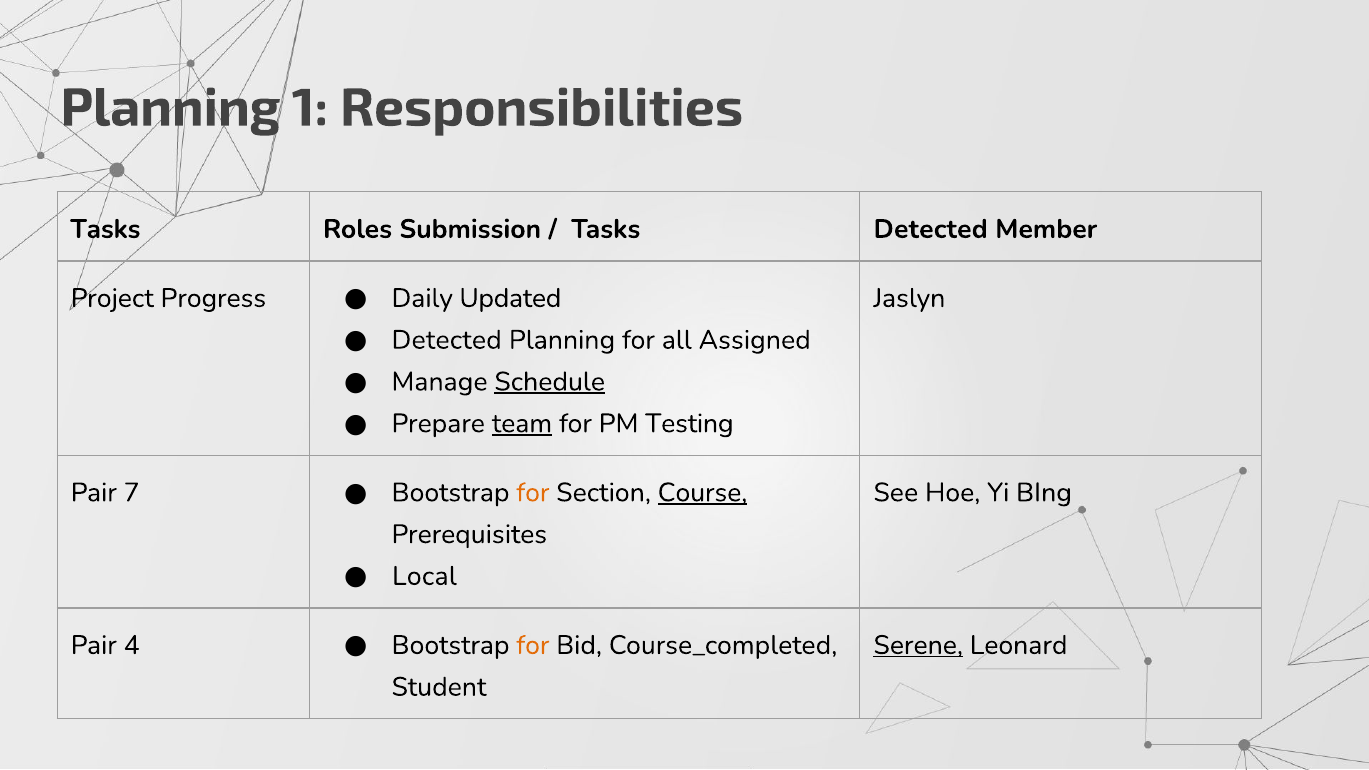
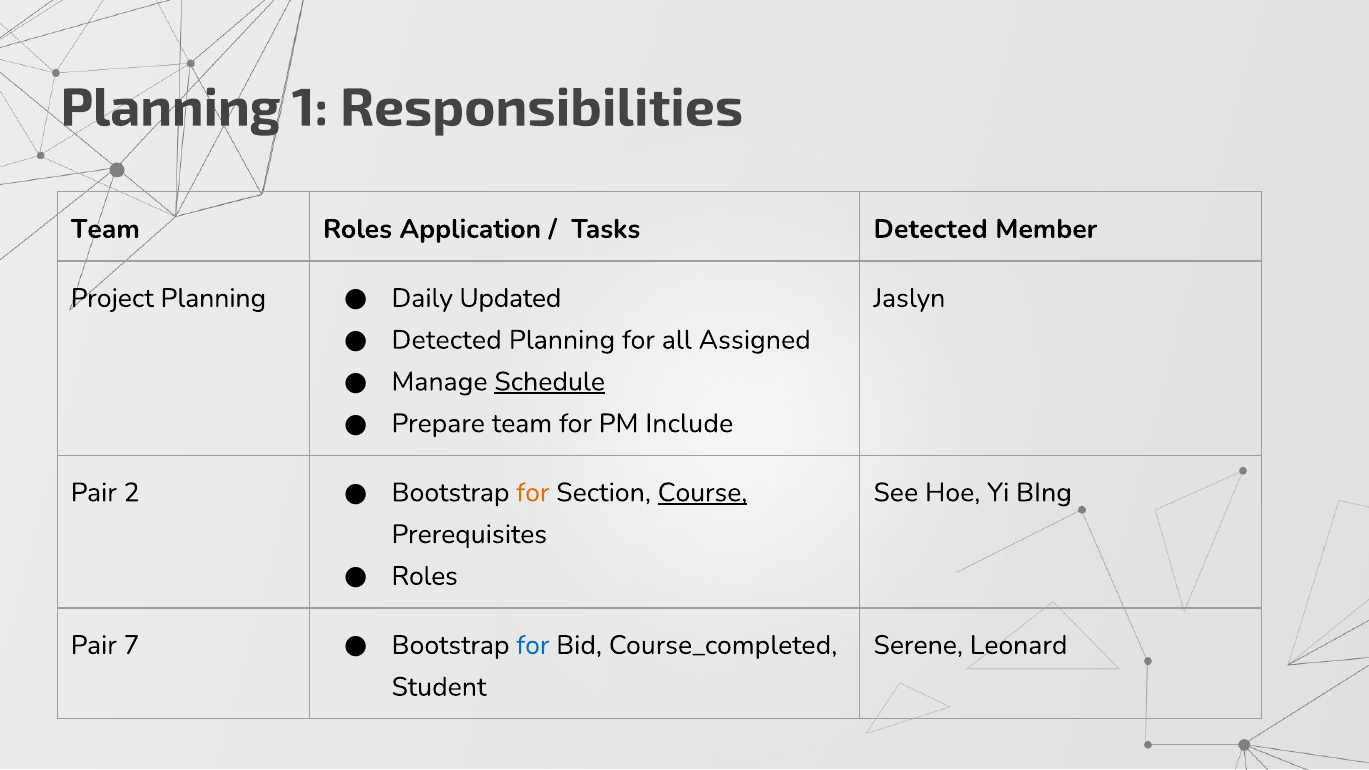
Tasks: Tasks -> Team (105, 229)
Submission: Submission -> Application (470, 229)
Project Progress: Progress -> Planning (213, 298)
team underline: present -> none (522, 423)
Testing: Testing -> Include (689, 423)
7: 7 -> 2 (132, 493)
Local: Local -> Roles (425, 576)
4: 4 -> 7 (132, 645)
for colour: orange -> blue (533, 645)
Serene underline: present -> none (918, 645)
